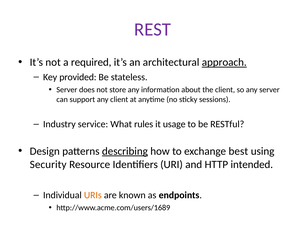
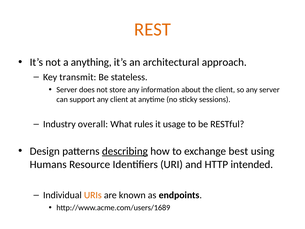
REST colour: purple -> orange (153, 30)
required: required -> anything (91, 62)
approach underline: present -> none (224, 62)
provided: provided -> transmit (78, 77)
service: service -> overall (93, 124)
Security: Security -> Humans (48, 164)
